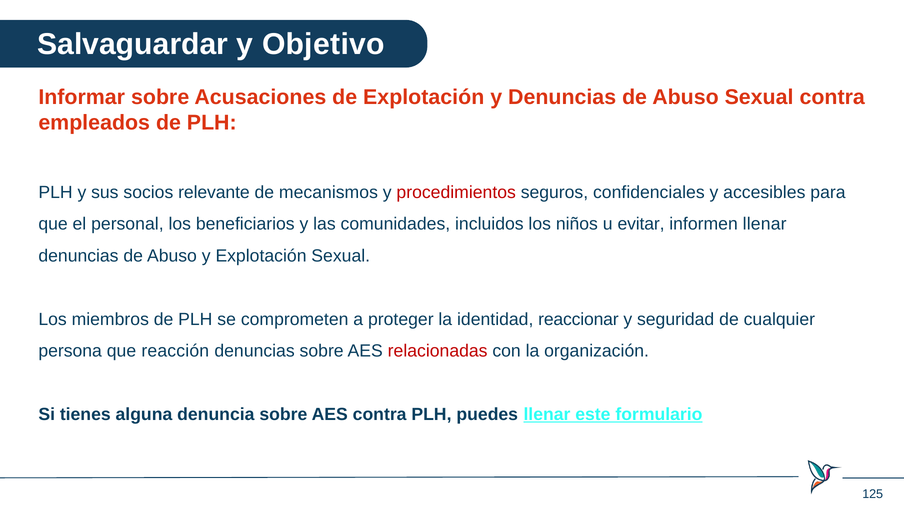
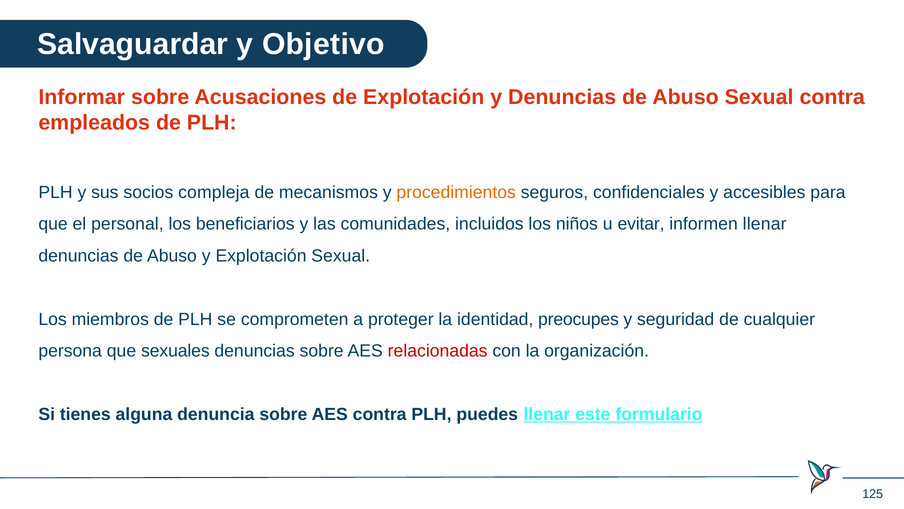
relevante: relevante -> compleja (214, 192)
procedimientos colour: red -> orange (456, 192)
reaccionar: reaccionar -> preocupes (578, 319)
reacción: reacción -> sexuales (175, 351)
